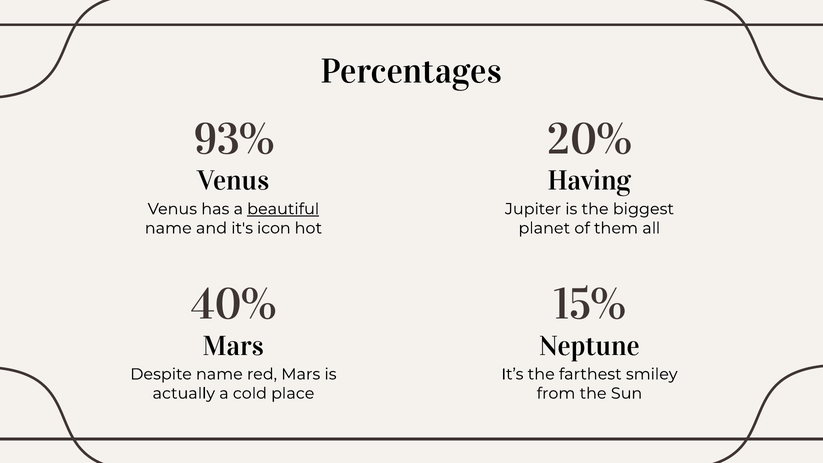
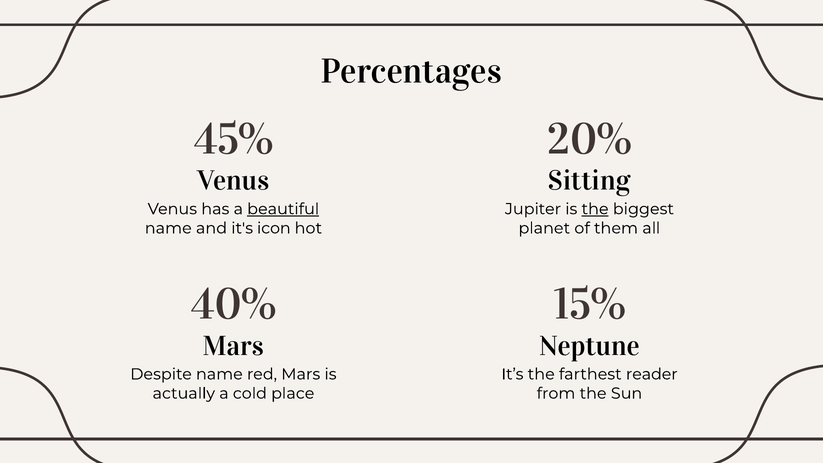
93%: 93% -> 45% (234, 139)
Having: Having -> Sitting (589, 181)
the underline: none -> present (595, 209)
smiley: smiley -> reader (652, 374)
